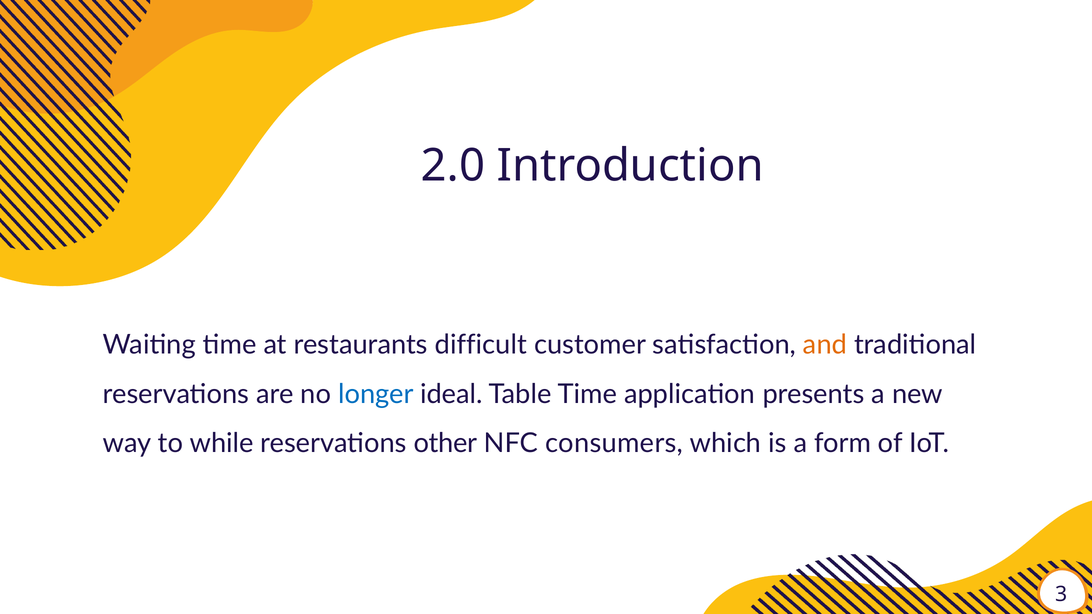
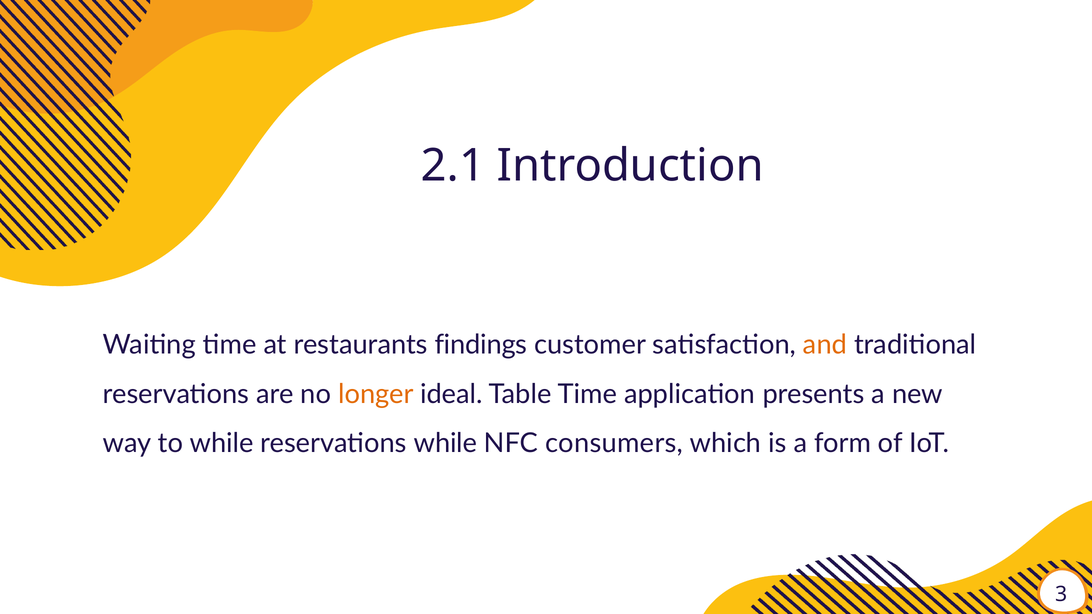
2.0: 2.0 -> 2.1 (453, 166)
difficult: difficult -> findings (481, 345)
longer colour: blue -> orange (376, 394)
reservations other: other -> while (445, 443)
